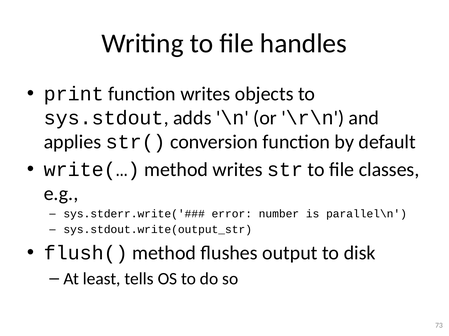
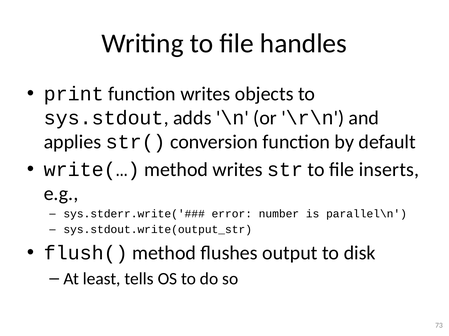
classes: classes -> inserts (389, 170)
